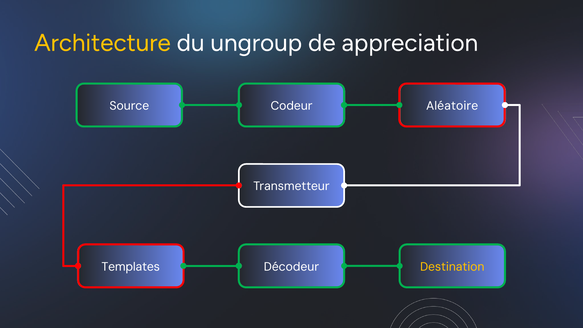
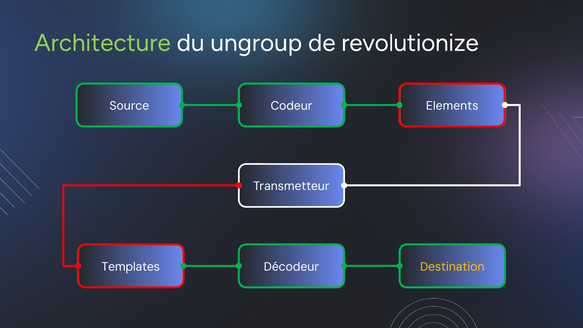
Architecture colour: yellow -> light green (102, 43)
appreciation: appreciation -> revolutionize (410, 43)
Aléatoire: Aléatoire -> Elements (452, 106)
